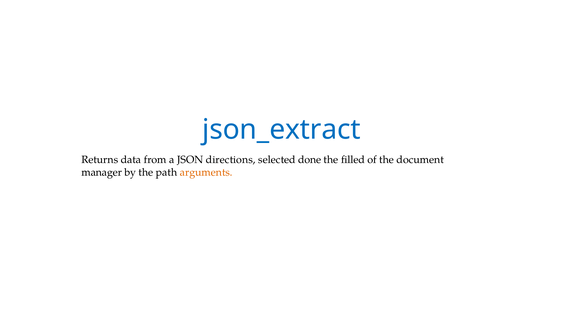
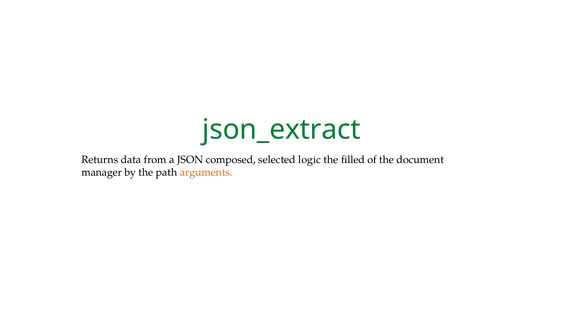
json_extract colour: blue -> green (281, 130)
directions: directions -> composed (231, 160)
done: done -> logic (310, 160)
